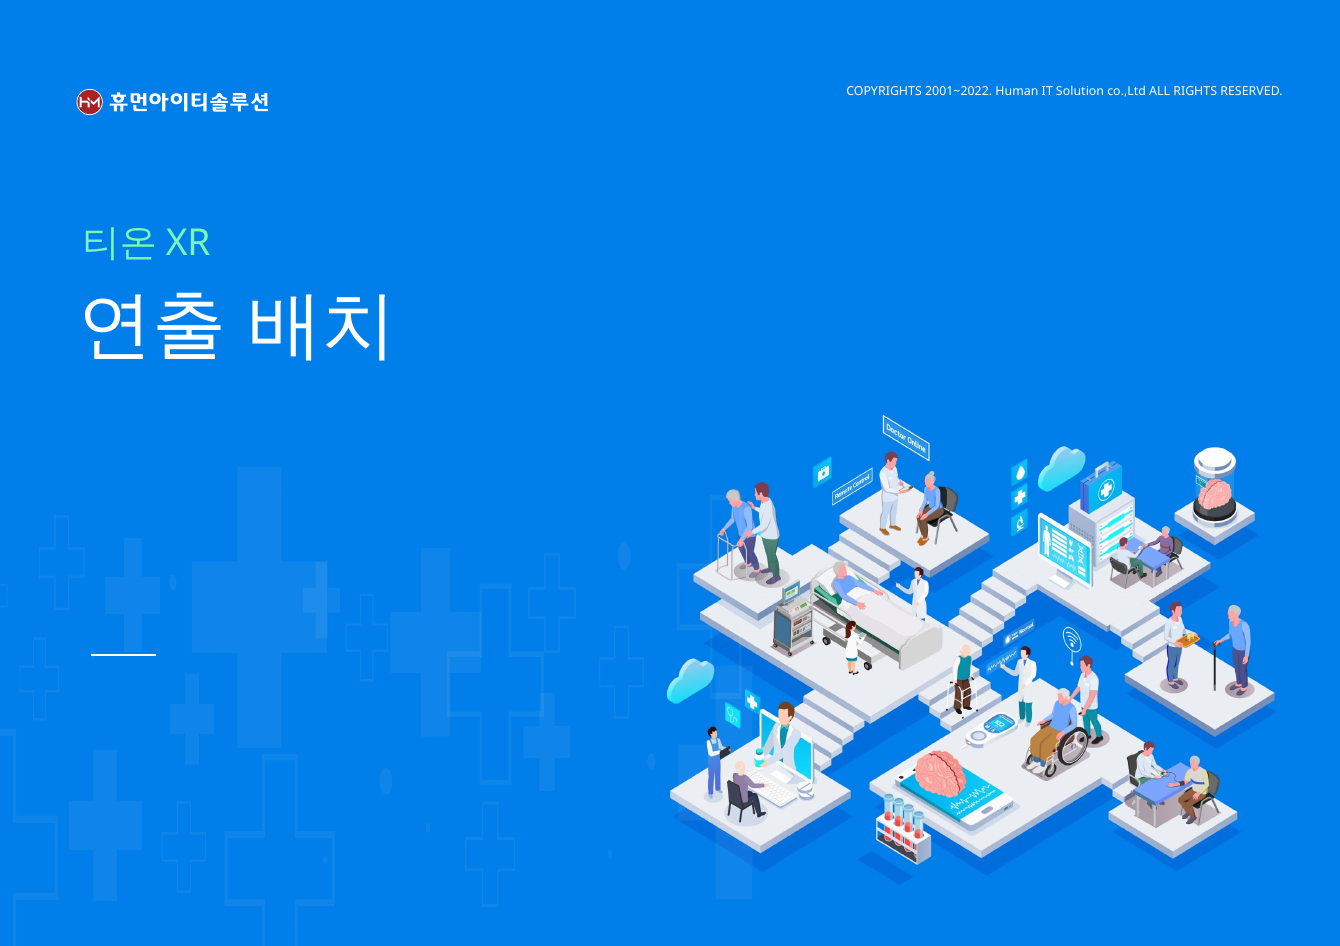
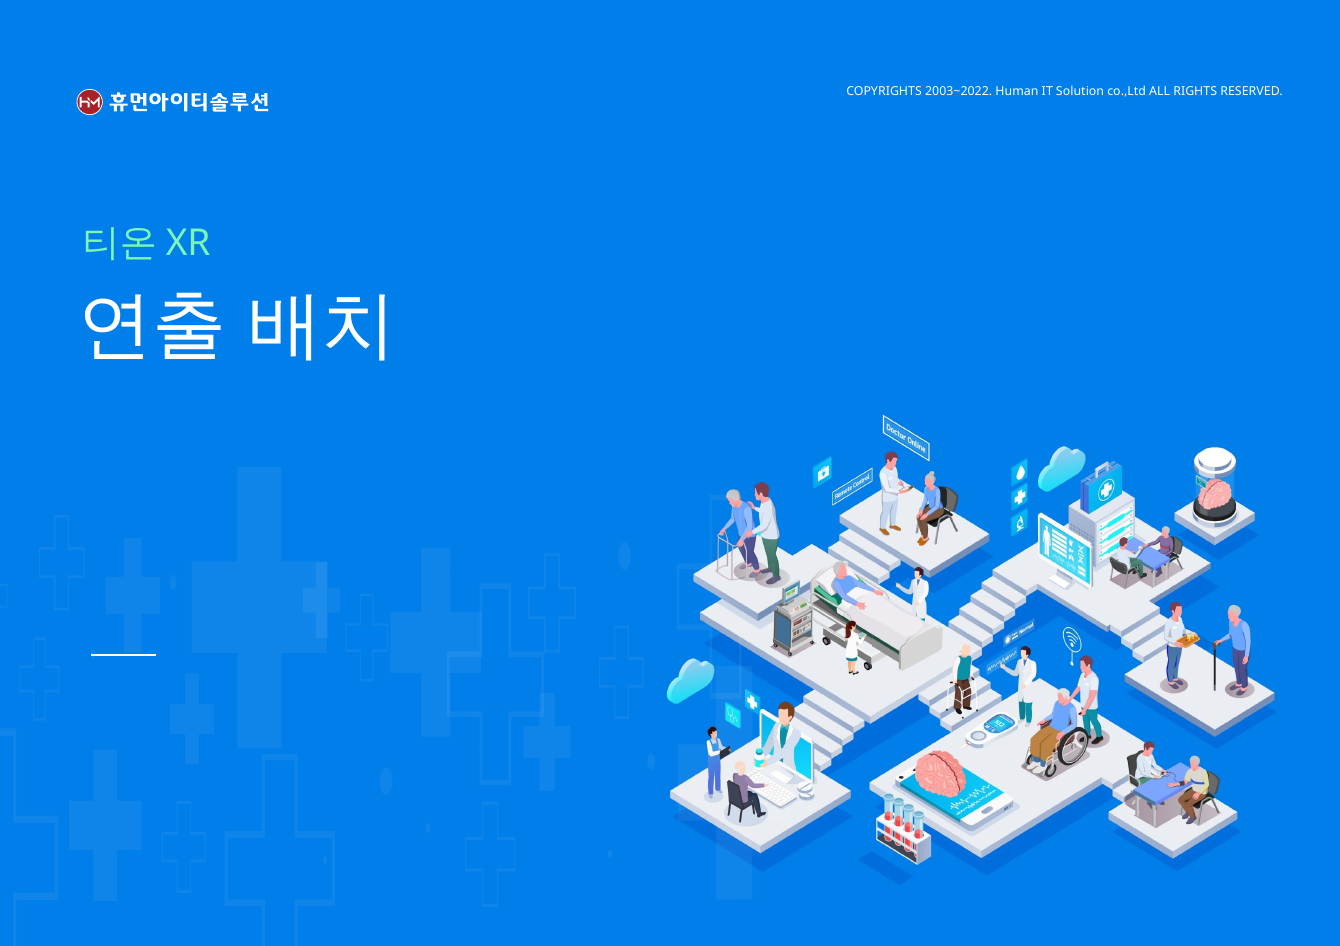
2001~2022: 2001~2022 -> 2003~2022 (959, 92)
